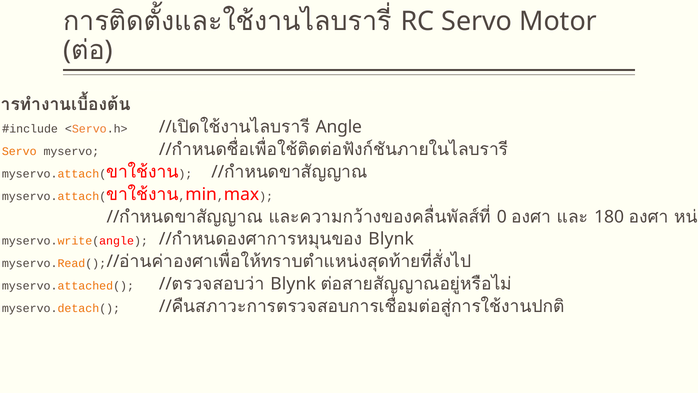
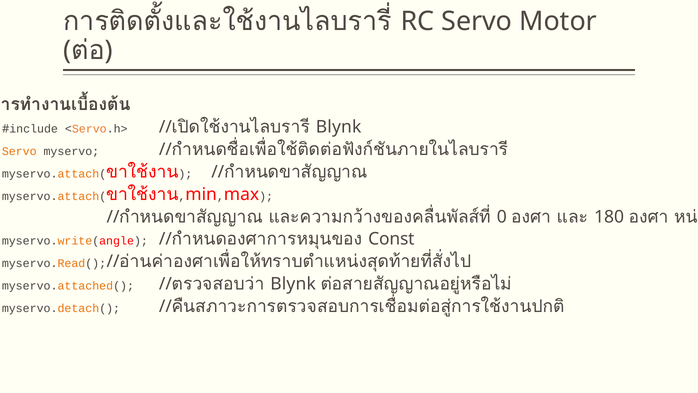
Angle: Angle -> Blynk (339, 127)
Blynk: Blynk -> Const (391, 239)
